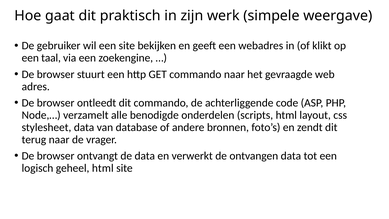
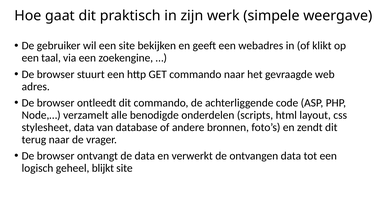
geheel html: html -> blijkt (103, 168)
